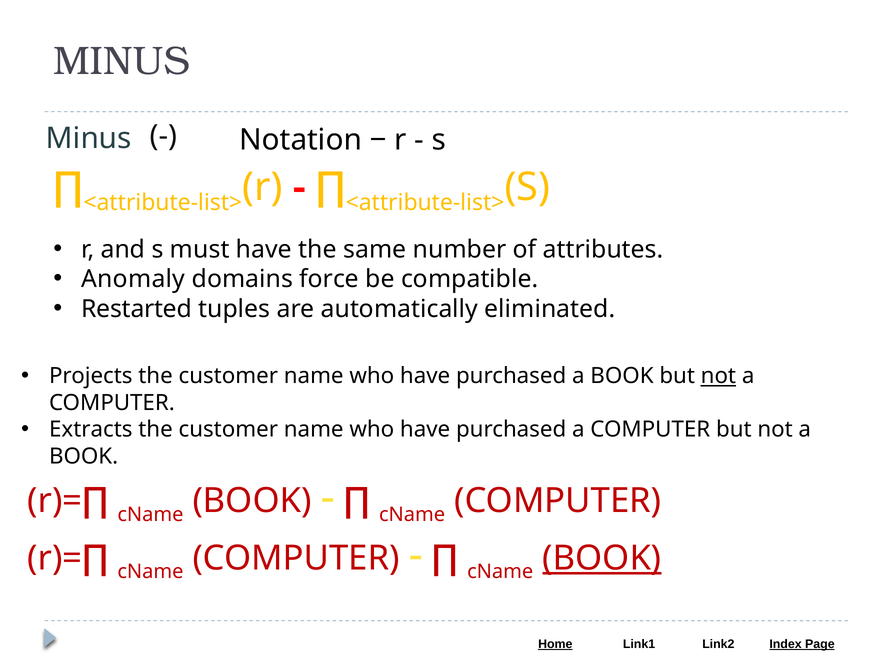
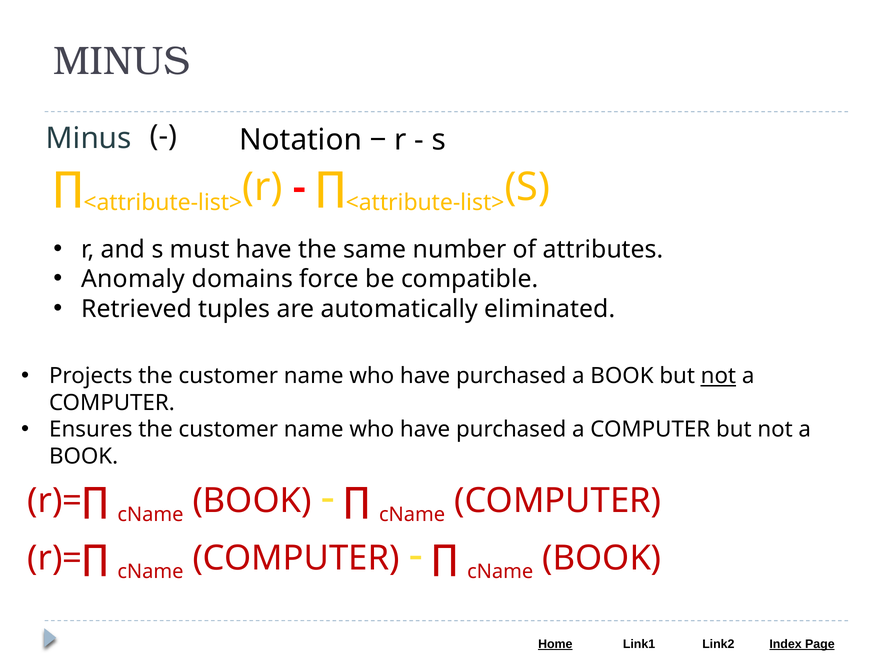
Restarted: Restarted -> Retrieved (137, 309)
Extracts: Extracts -> Ensures (91, 429)
BOOK underline: present -> none (602, 558)
